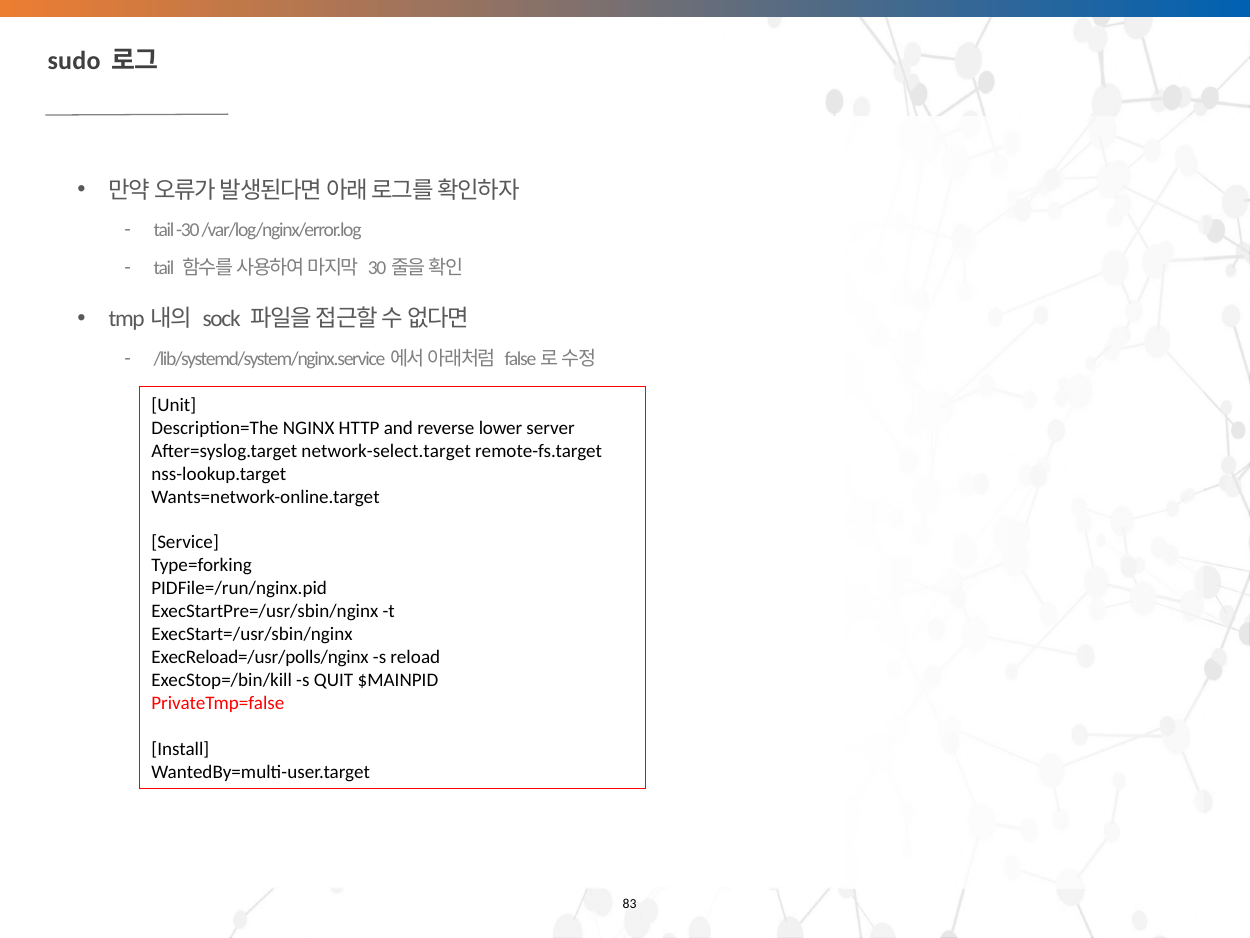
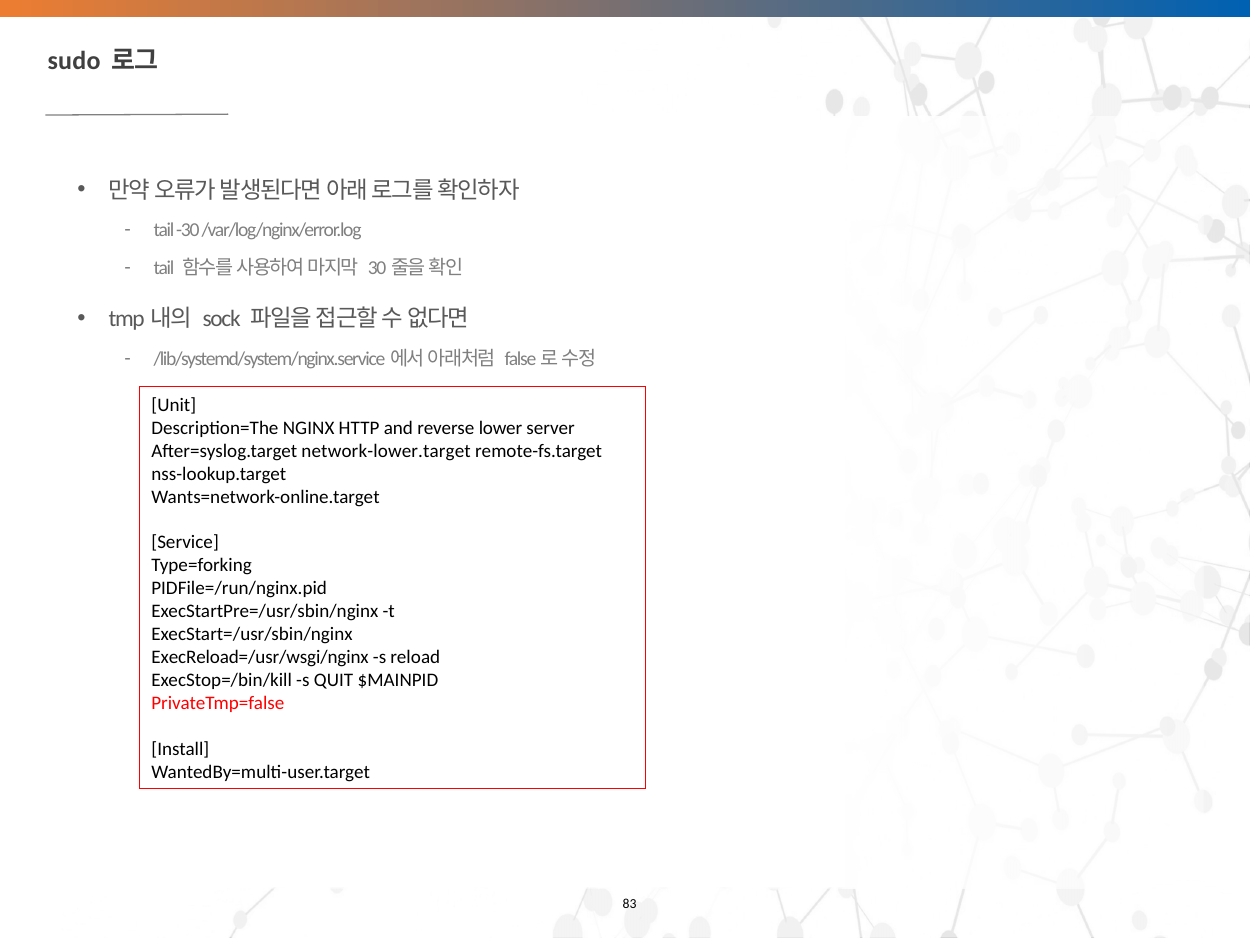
network-select.target: network-select.target -> network-lower.target (386, 451)
ExecReload=/usr/polls/nginx: ExecReload=/usr/polls/nginx -> ExecReload=/usr/wsgi/nginx (260, 657)
